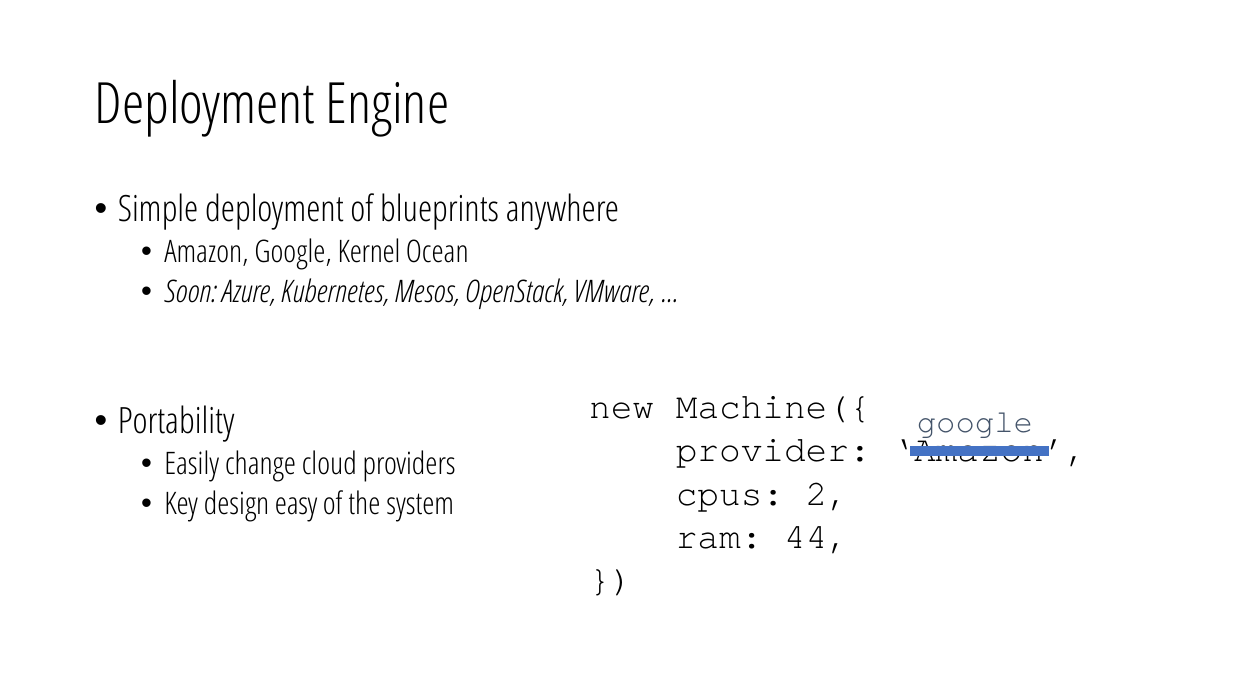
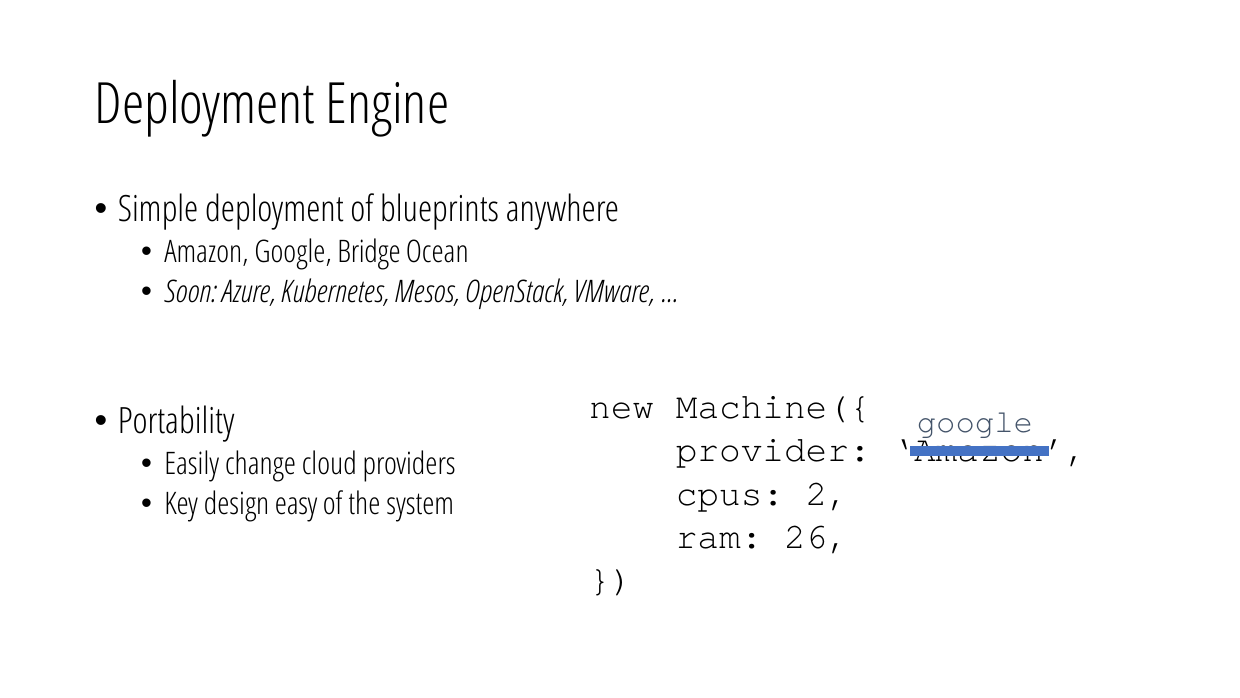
Kernel: Kernel -> Bridge (369, 252)
44: 44 -> 26 (817, 536)
